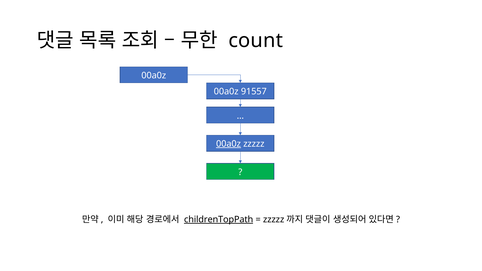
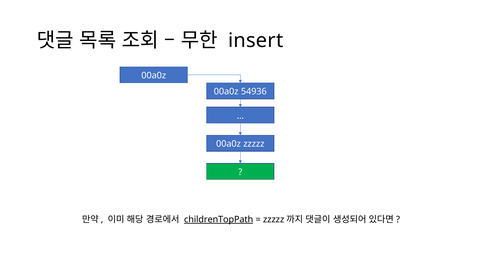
count: count -> insert (256, 40)
91557: 91557 -> 54936 (254, 92)
00a0z underline: present -> none (229, 144)
